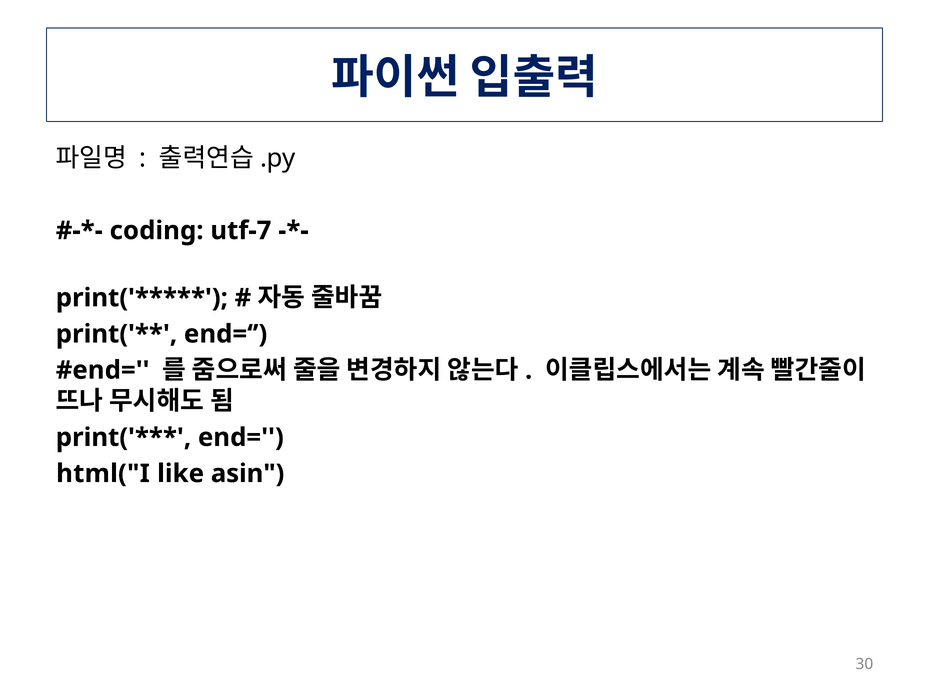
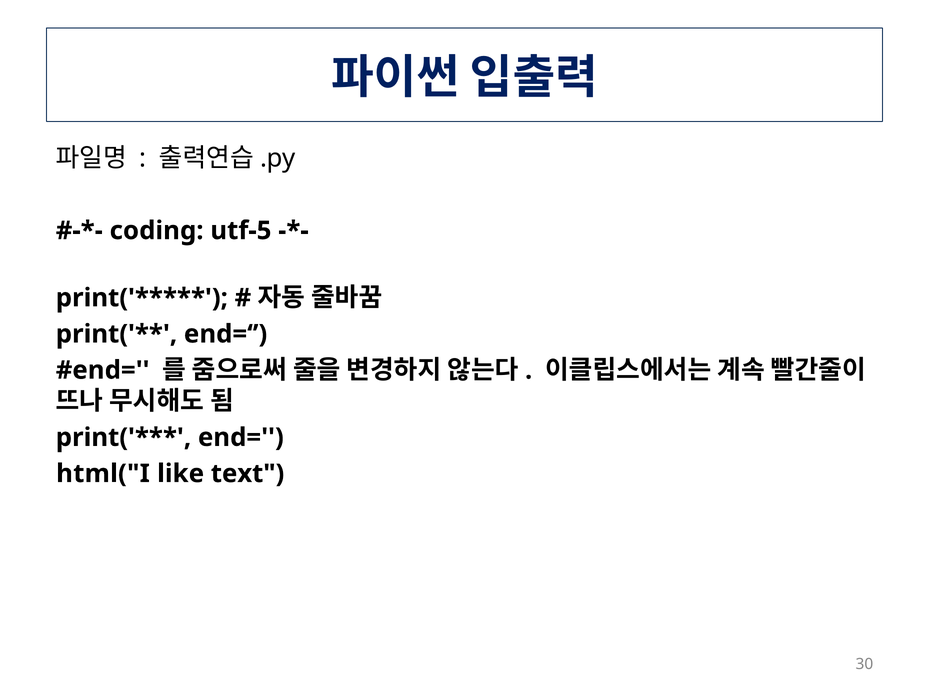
utf-7: utf-7 -> utf-5 (241, 231)
asin: asin -> text (248, 473)
